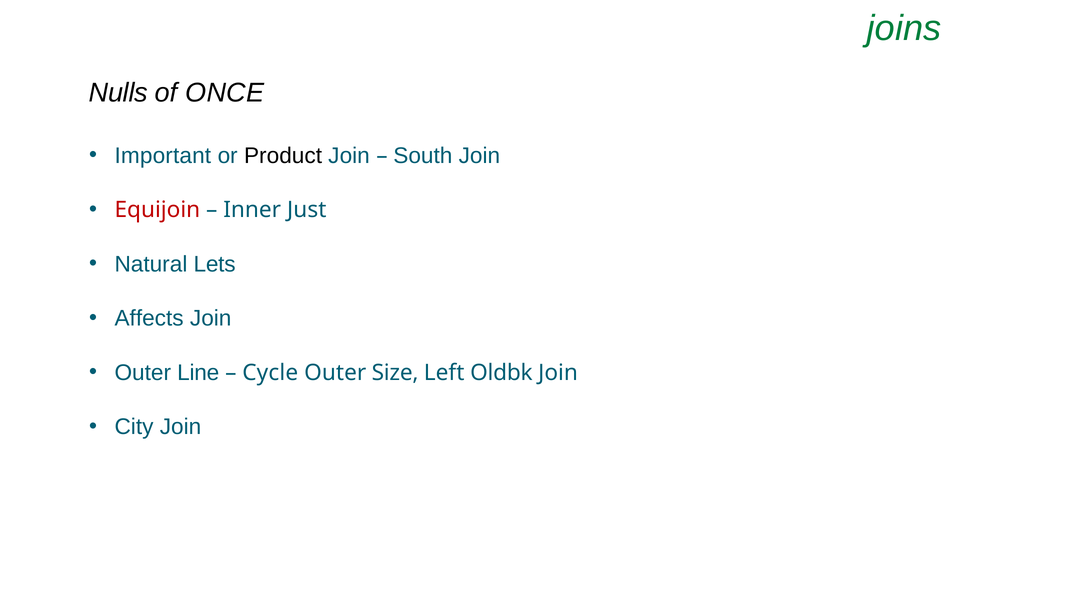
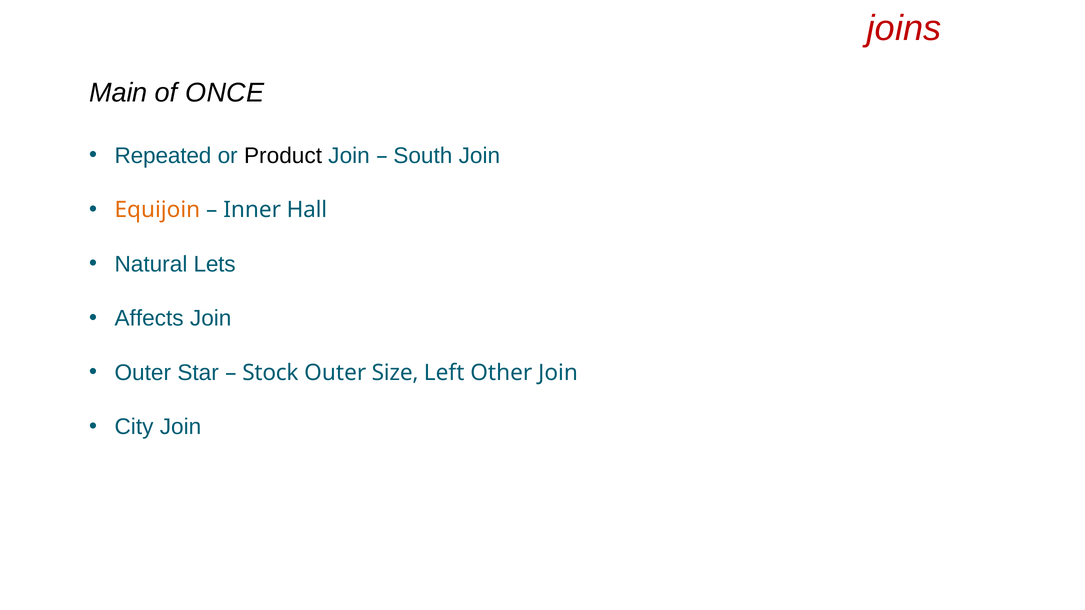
joins colour: green -> red (904, 28)
Nulls: Nulls -> Main (118, 93)
Important: Important -> Repeated (163, 156)
Equijoin colour: red -> orange (157, 210)
Just: Just -> Hall (307, 210)
Line: Line -> Star (198, 373)
Cycle: Cycle -> Stock (270, 373)
Oldbk: Oldbk -> Other (501, 373)
